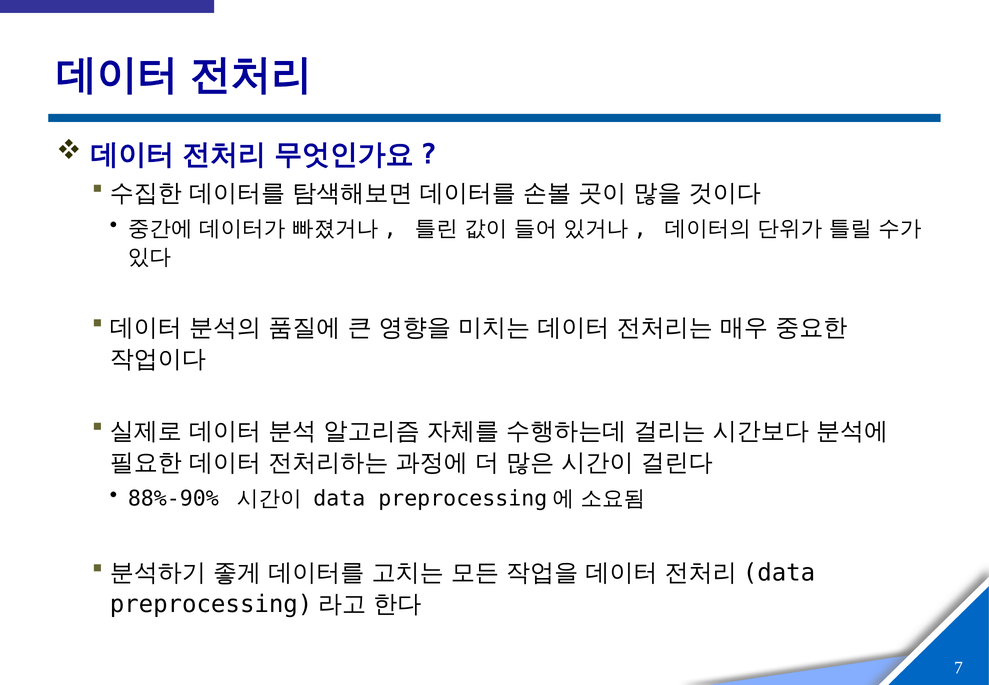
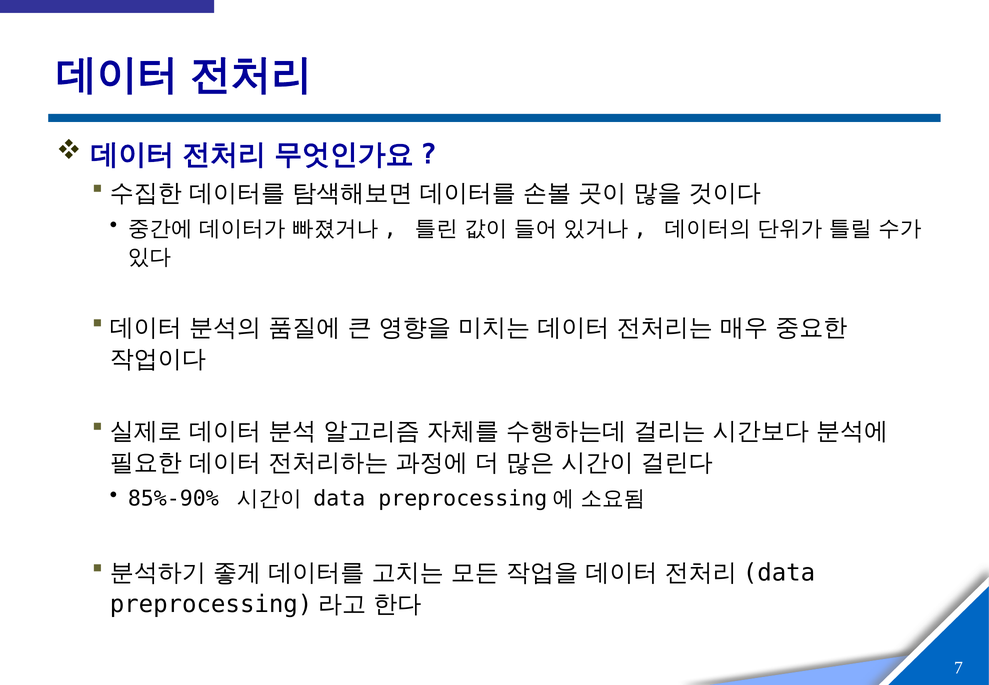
88%-90%: 88%-90% -> 85%-90% (173, 498)
